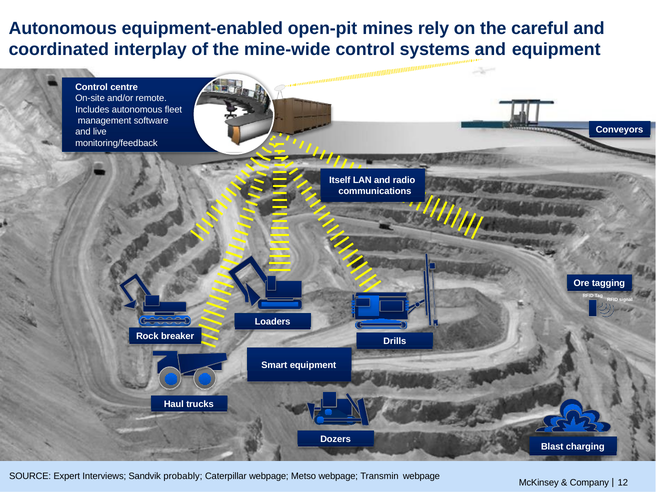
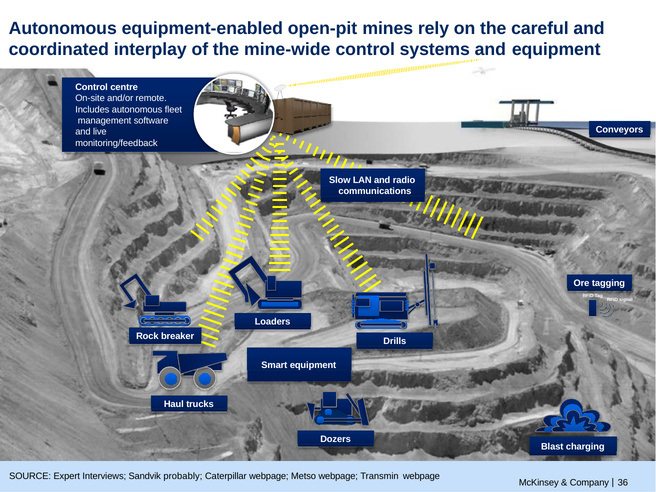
Itself: Itself -> Slow (340, 180)
12: 12 -> 36 (623, 482)
